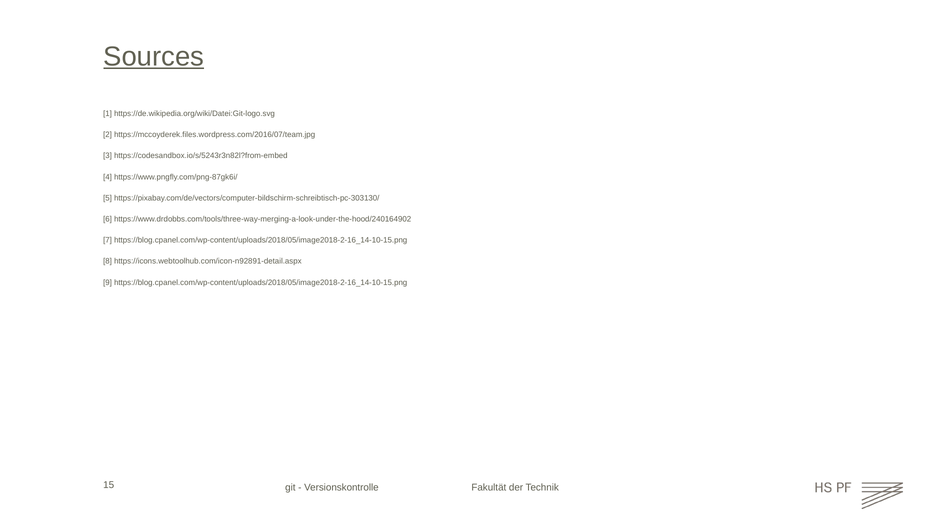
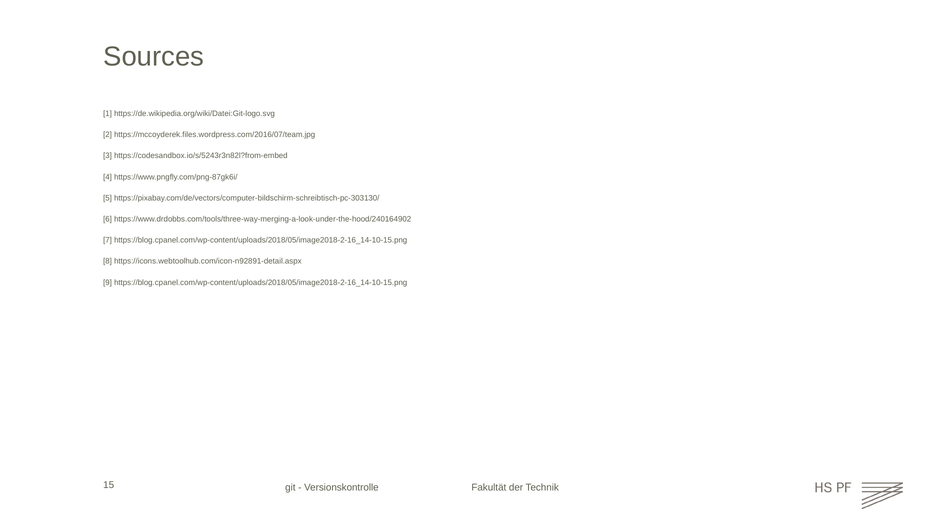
Sources underline: present -> none (154, 57)
